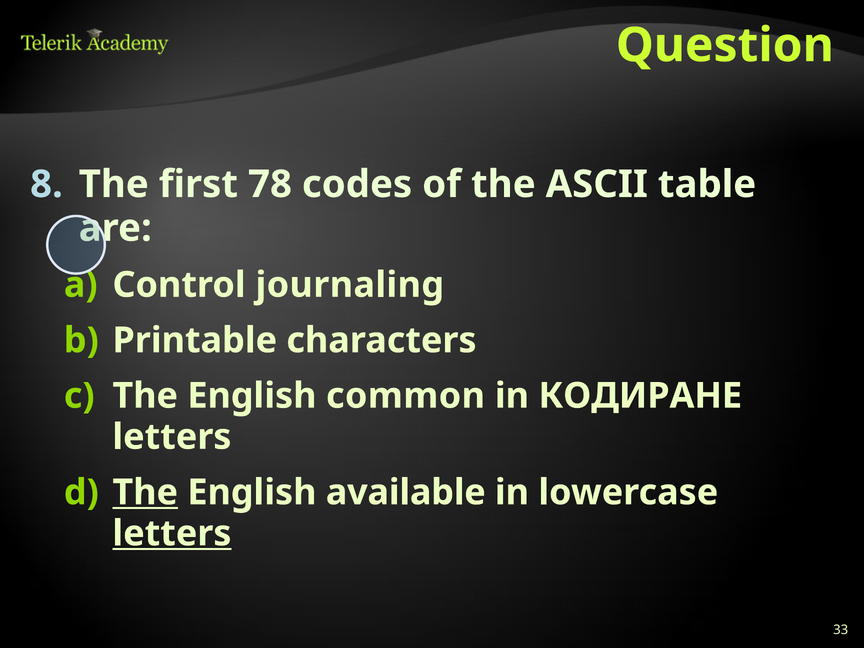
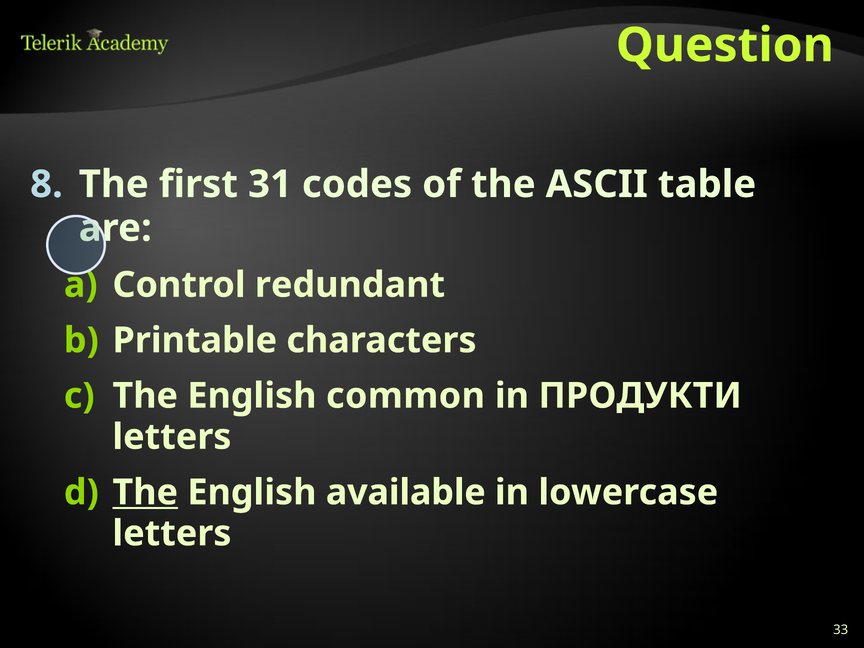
78: 78 -> 31 (270, 184)
journaling: journaling -> redundant (350, 285)
КОДИРАНЕ: КОДИРАНЕ -> ПРОДУКТИ (640, 396)
letters underline: present -> none (172, 533)
